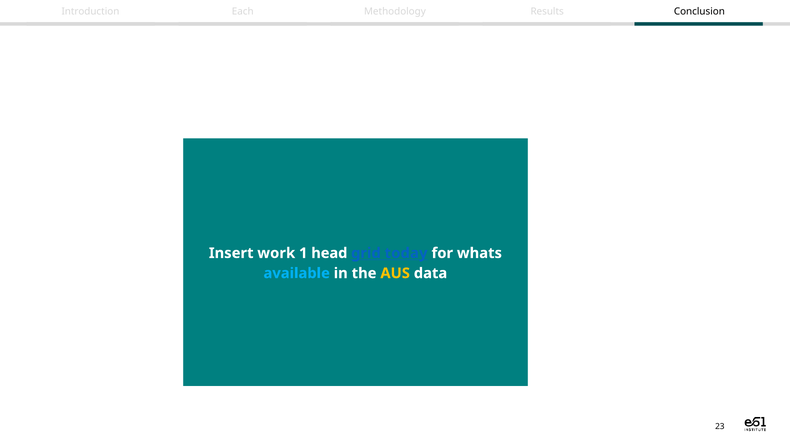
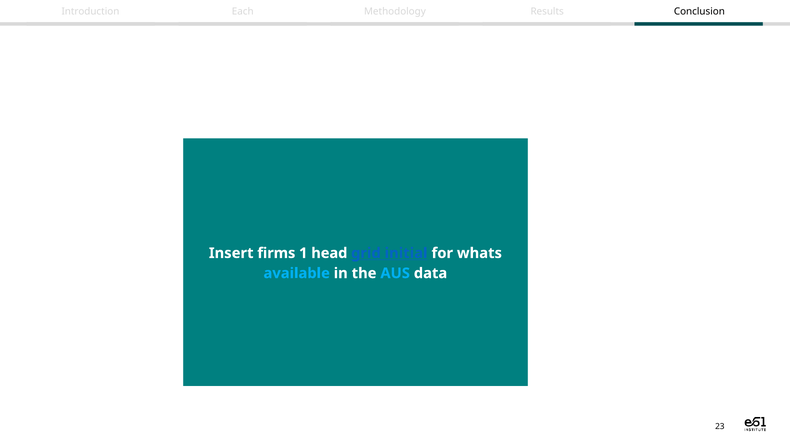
work: work -> firms (276, 253)
today: today -> initial (406, 253)
AUS colour: yellow -> light blue (395, 273)
